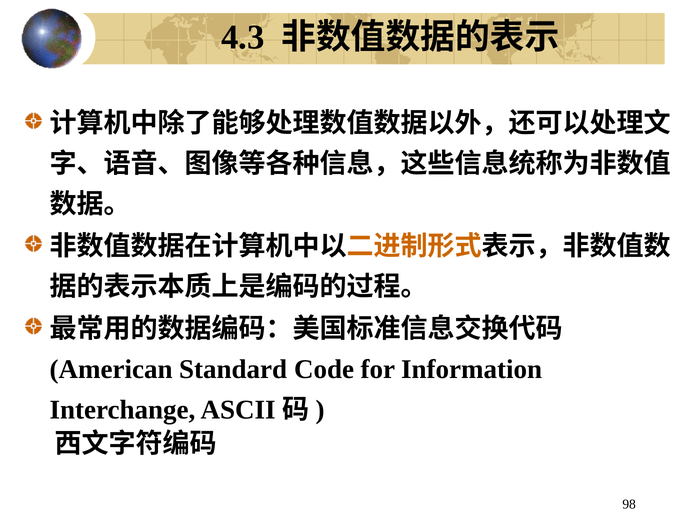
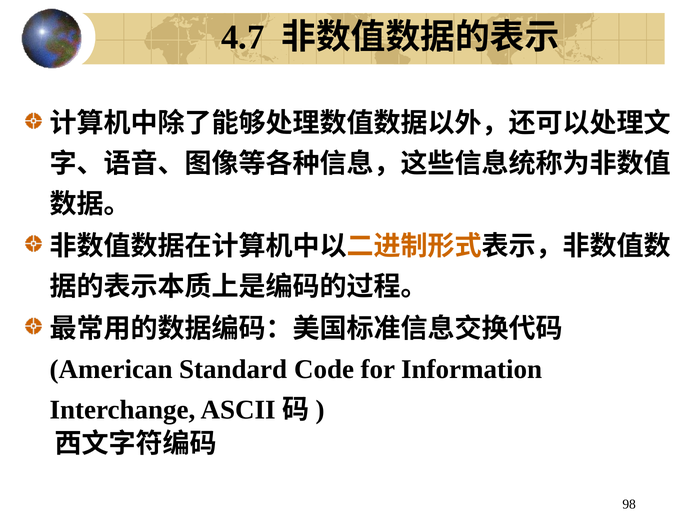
4.3: 4.3 -> 4.7 (243, 37)
